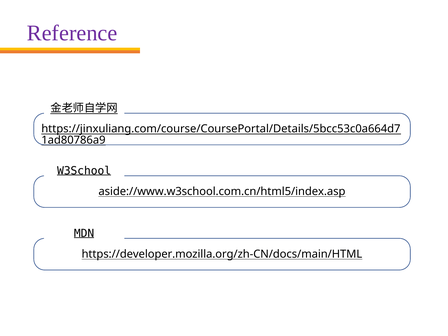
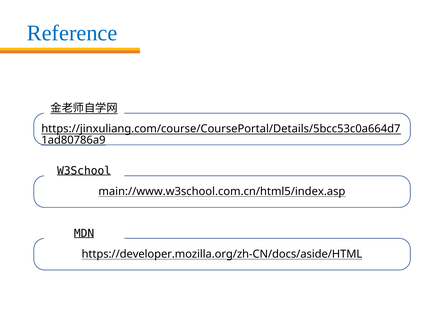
Reference colour: purple -> blue (72, 33)
aside://www.w3school.com.cn/html5/index.asp: aside://www.w3school.com.cn/html5/index.asp -> main://www.w3school.com.cn/html5/index.asp (222, 191)
https://developer.mozilla.org/zh-CN/docs/main/HTML: https://developer.mozilla.org/zh-CN/docs/main/HTML -> https://developer.mozilla.org/zh-CN/docs/aside/HTML (222, 254)
